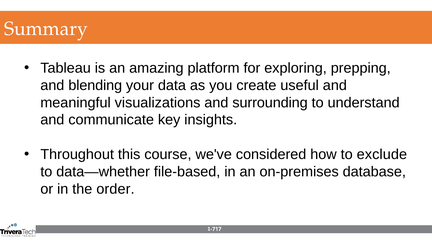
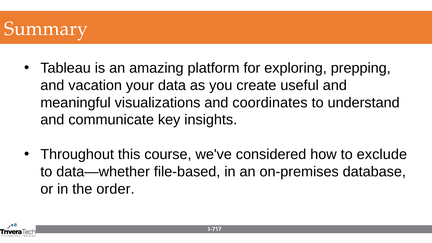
blending: blending -> vacation (95, 85)
surrounding: surrounding -> coordinates (270, 103)
